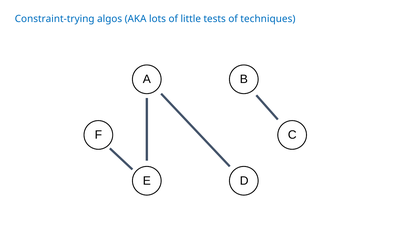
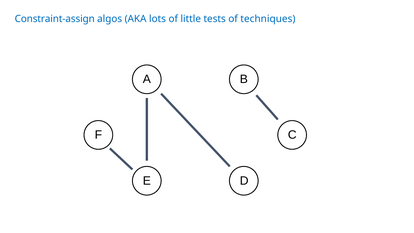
Constraint-trying: Constraint-trying -> Constraint-assign (55, 19)
